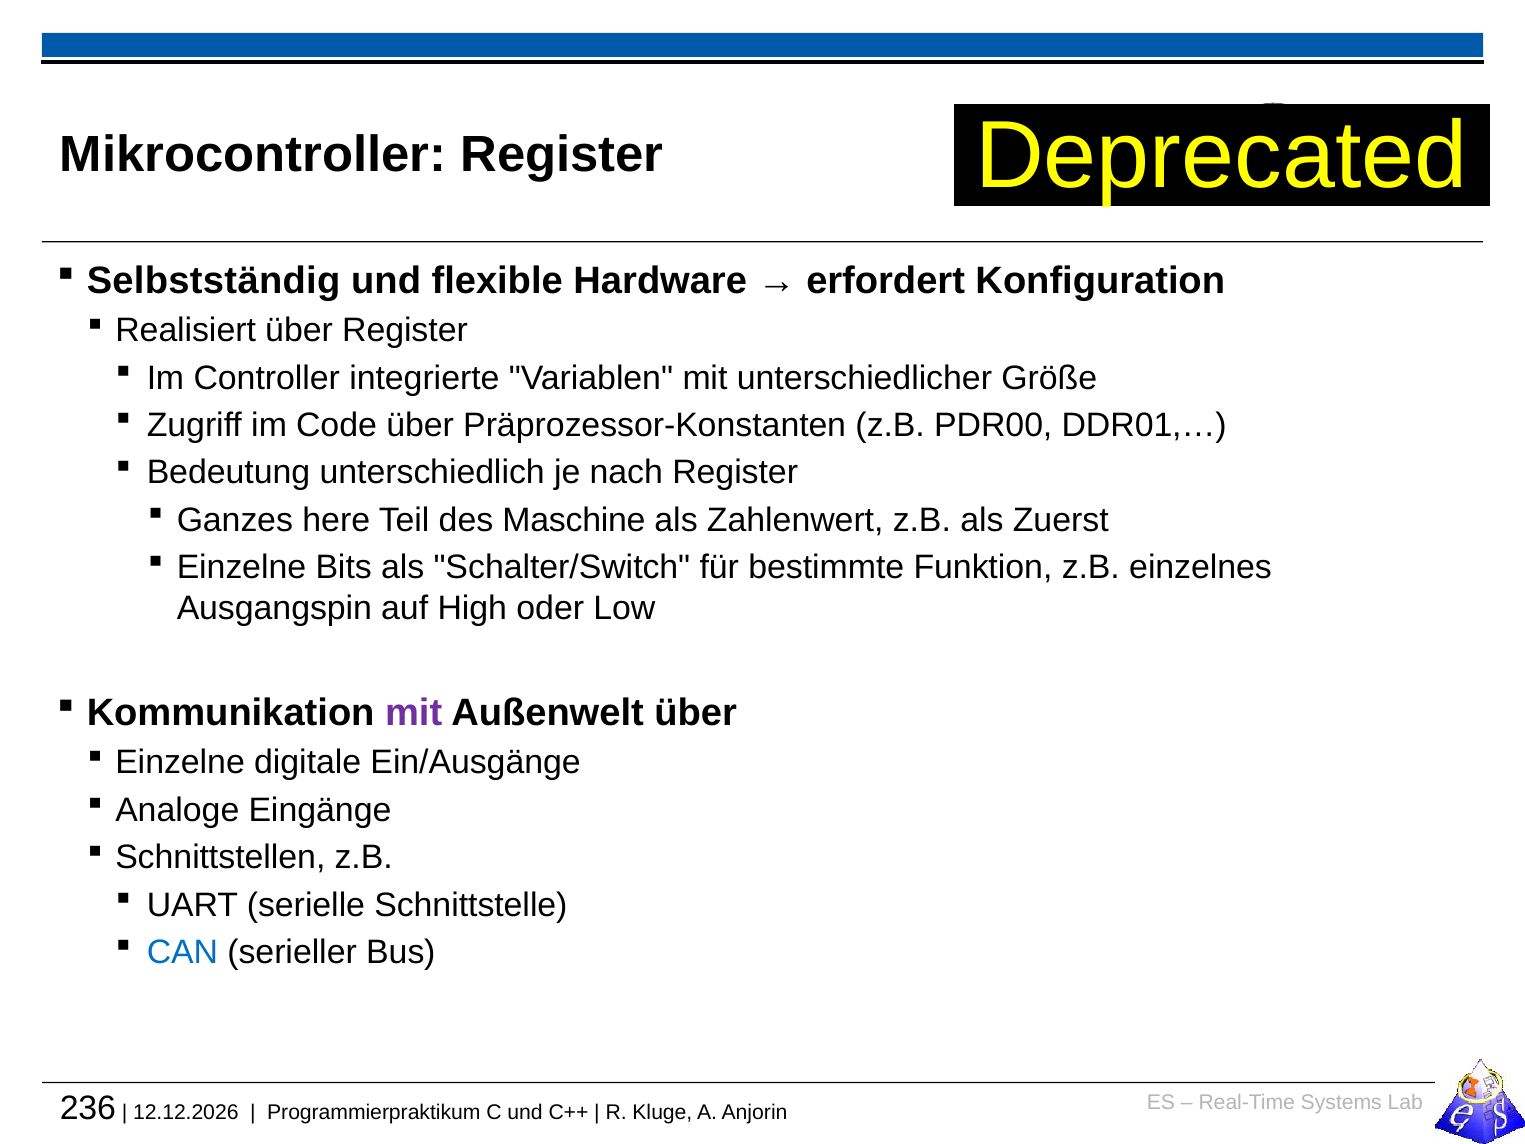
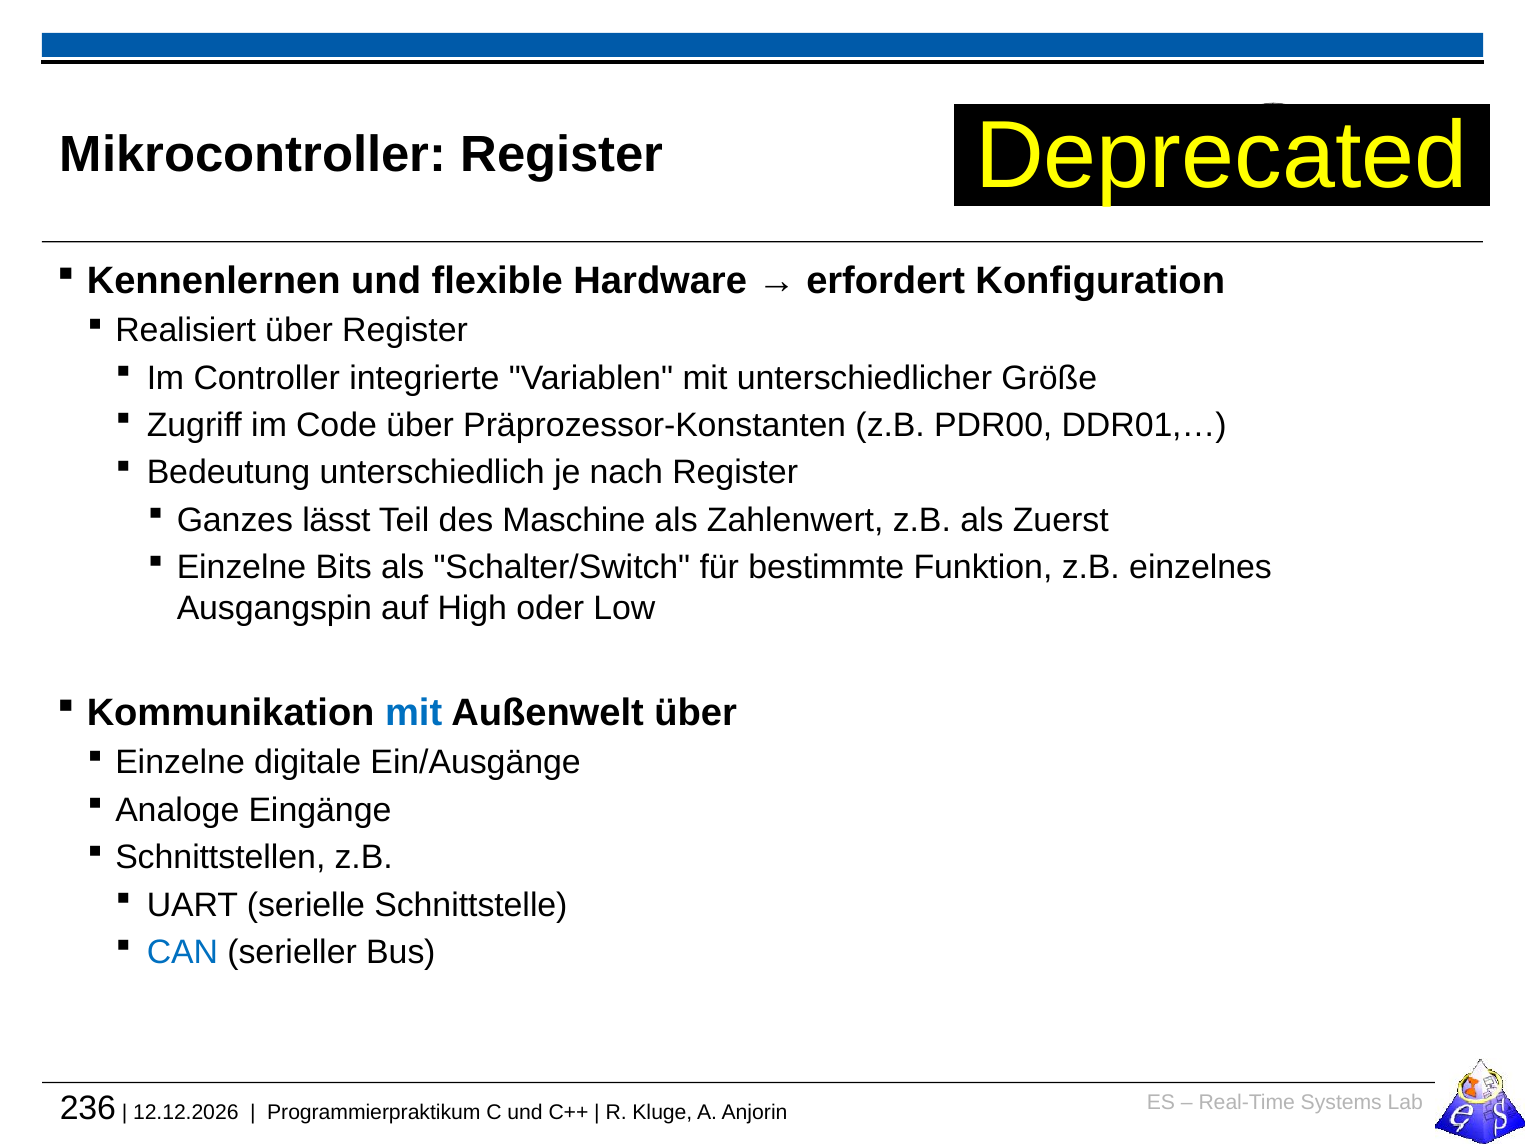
Selbstständig: Selbstständig -> Kennenlernen (214, 281)
here: here -> lässt (336, 520)
mit colour: purple -> blue (414, 713)
